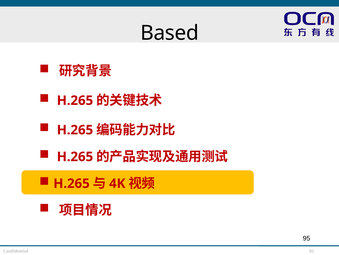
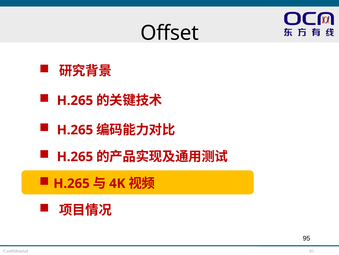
Based: Based -> Offset (170, 33)
